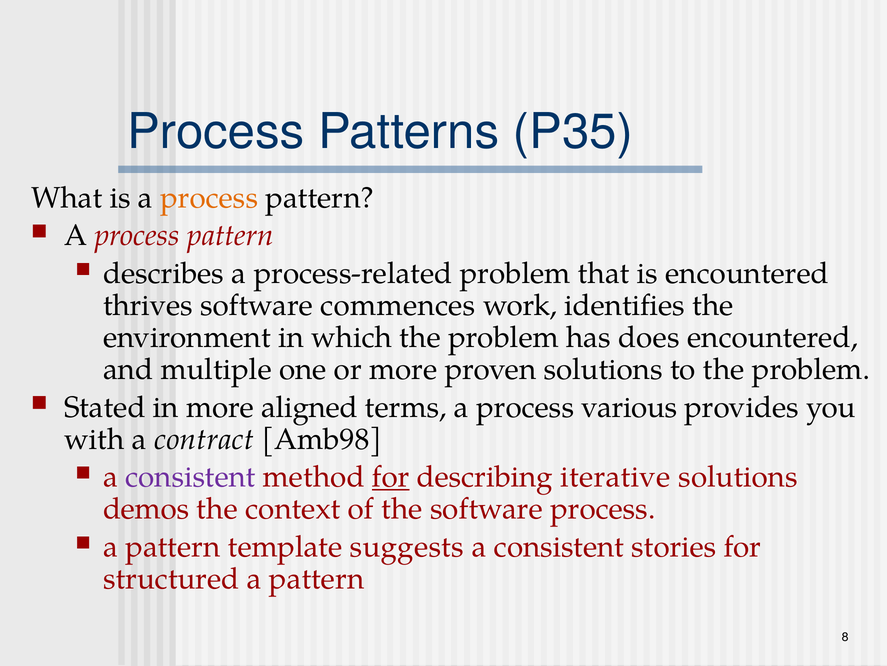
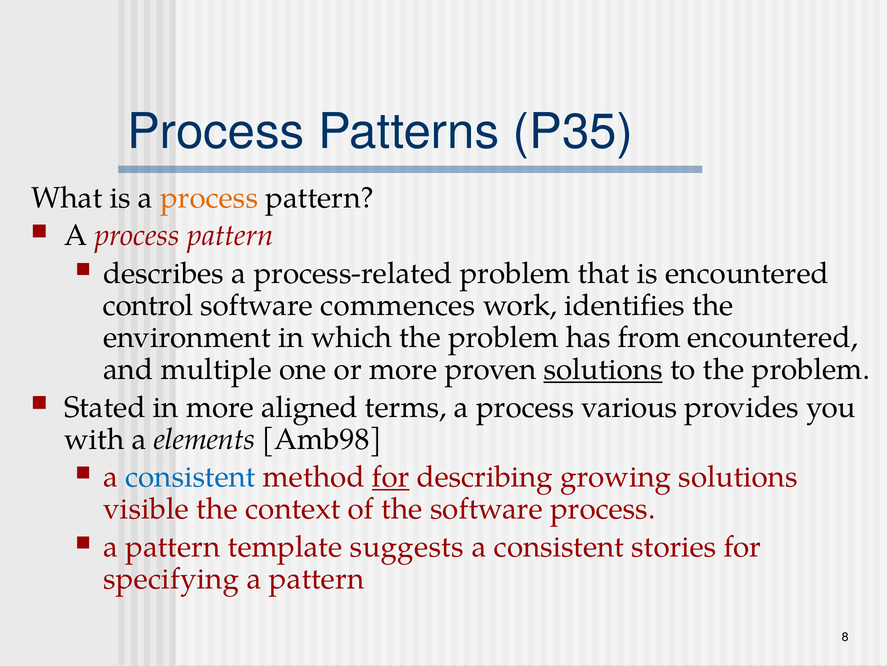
thrives: thrives -> control (148, 305)
does: does -> from (649, 337)
solutions underline: none -> present (603, 369)
contract: contract -> elements (204, 439)
consistent colour: purple -> blue (190, 477)
iterative: iterative -> growing (616, 477)
demos: demos -> visible (146, 509)
structured: structured -> specifying (171, 578)
